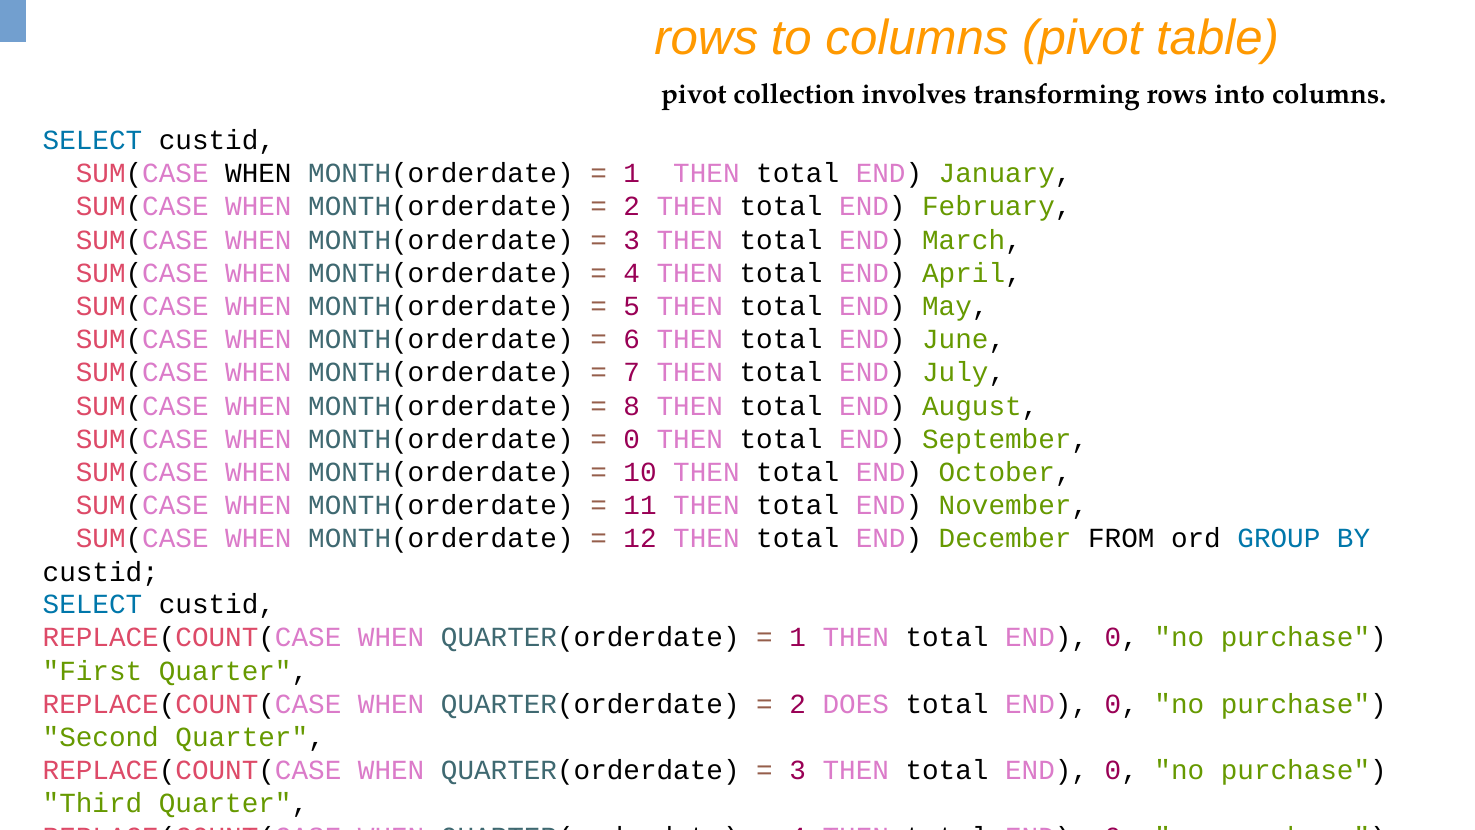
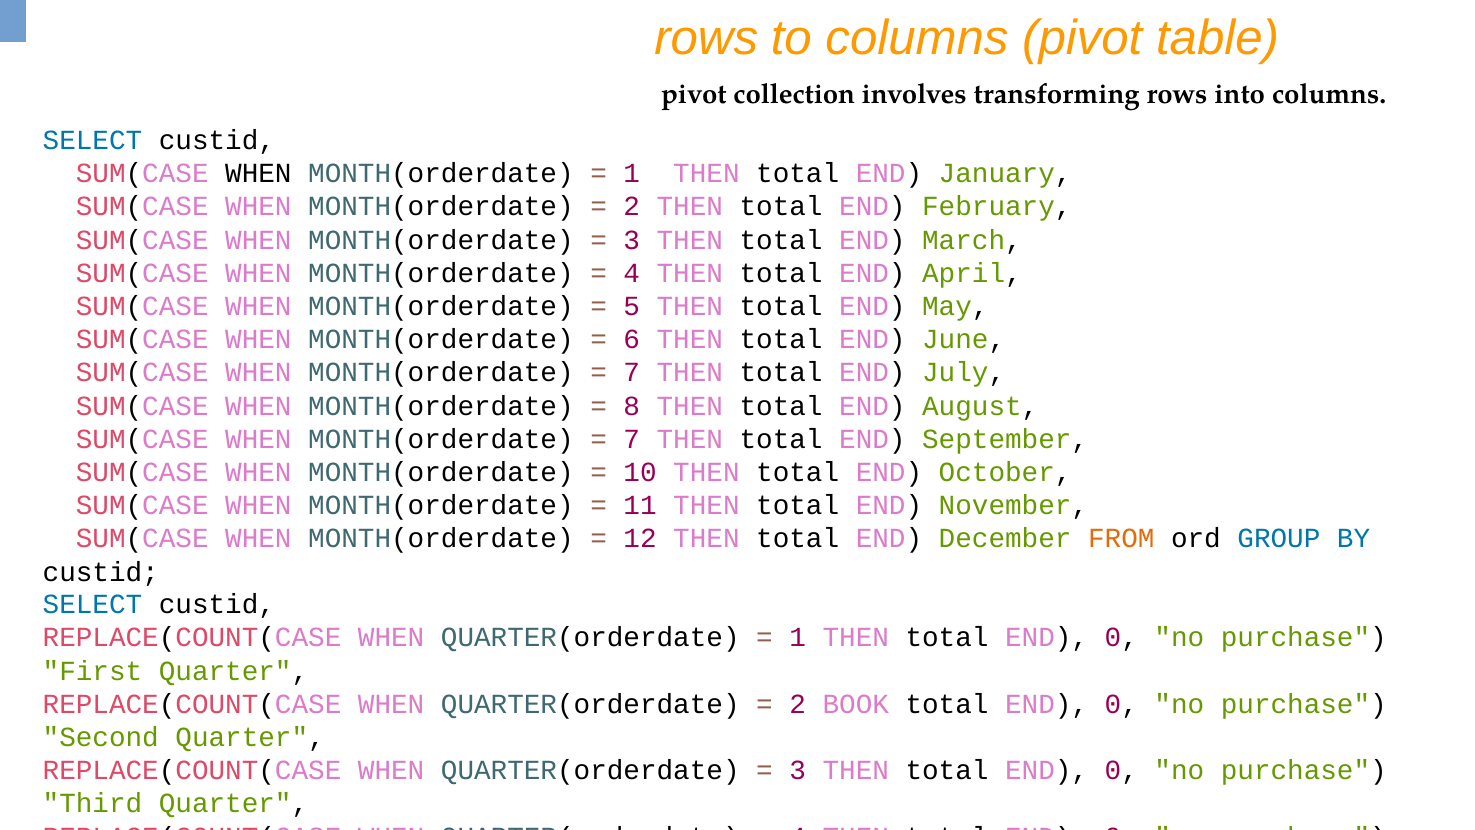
0: 0 -> 7 (632, 439)
FROM colour: black -> orange (1121, 538)
DOES: DOES -> BOOK (856, 704)
